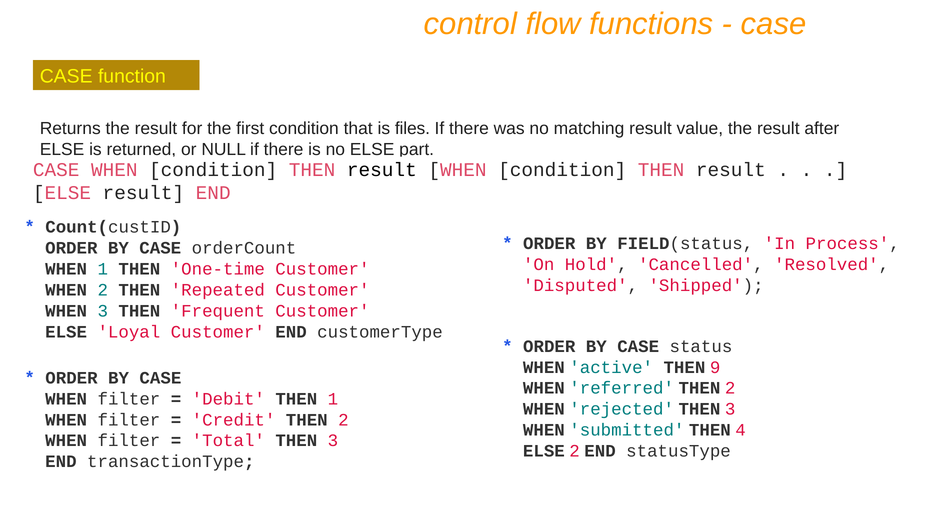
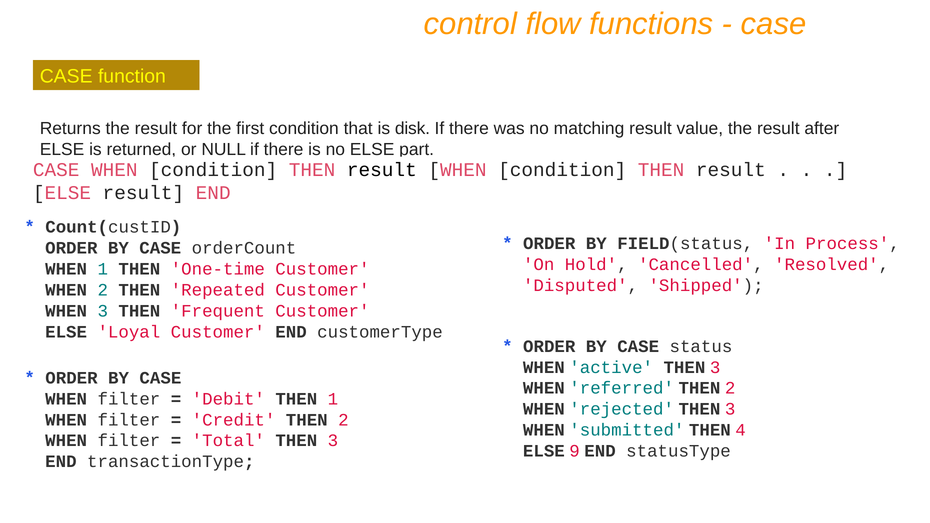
files: files -> disk (412, 128)
active THEN 9: 9 -> 3 (715, 367)
ELSE 2: 2 -> 9 (575, 451)
